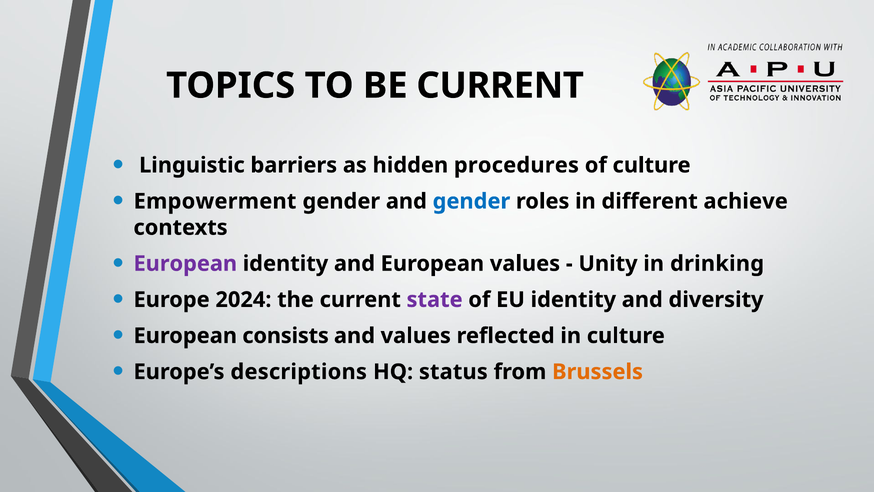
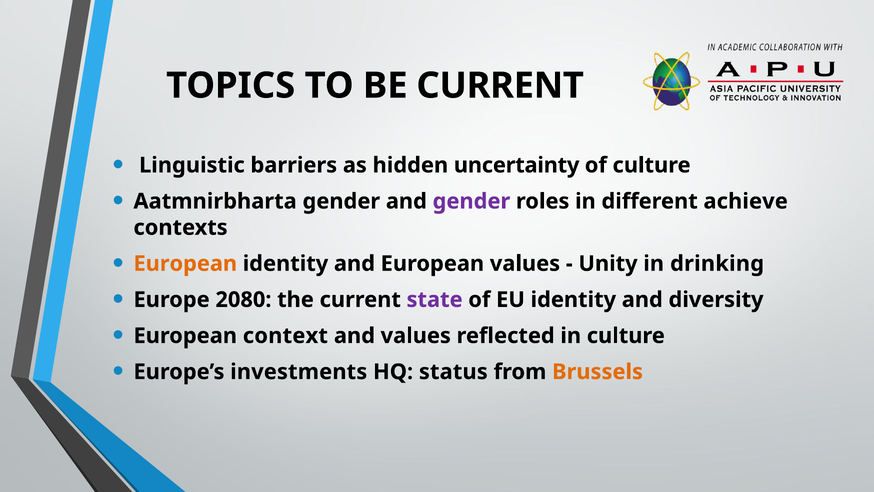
procedures: procedures -> uncertainty (517, 165)
Empowerment: Empowerment -> Aatmnirbharta (215, 201)
gender colour: blue -> purple (471, 201)
European colour: purple -> orange (185, 263)
2024: 2024 -> 2080 (243, 300)
consists: consists -> context (285, 336)
descriptions: descriptions -> investments (299, 372)
